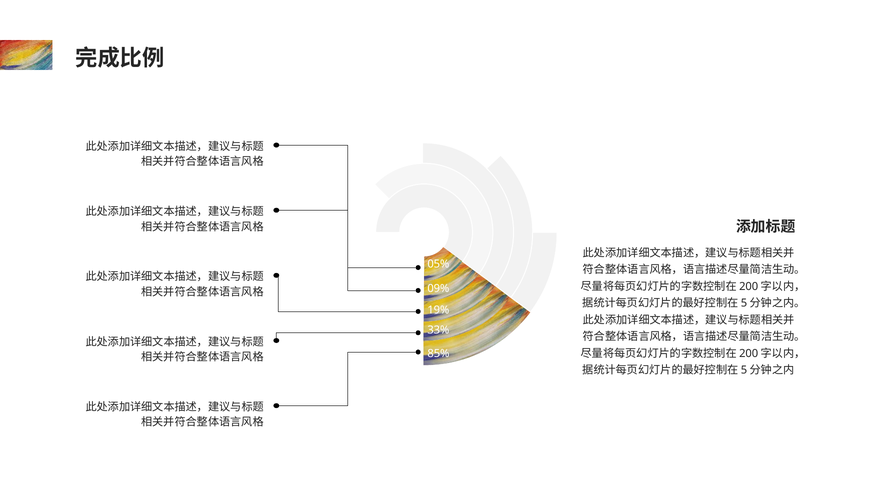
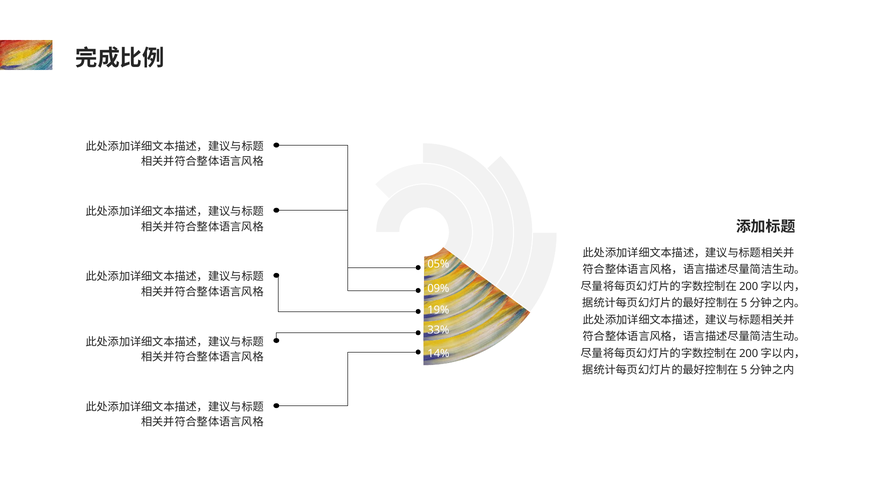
85%: 85% -> 14% (438, 353)
